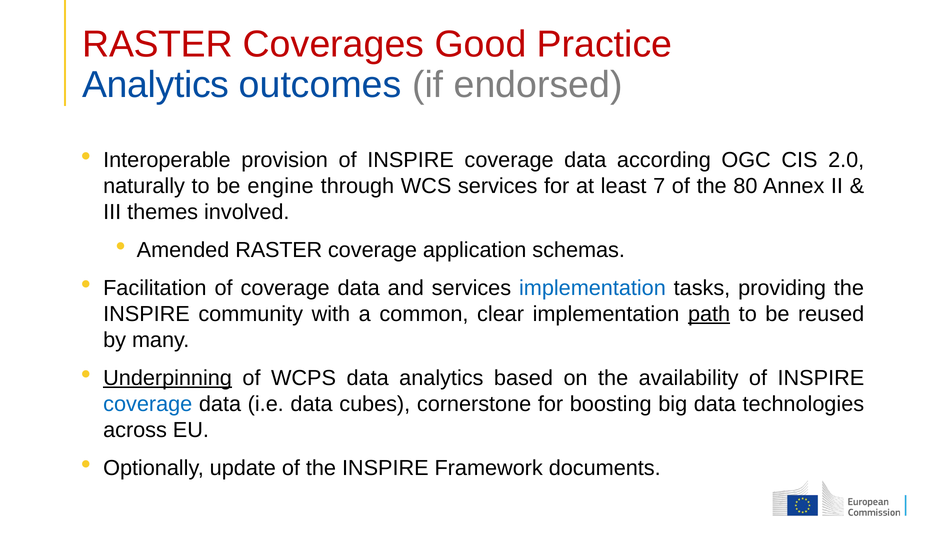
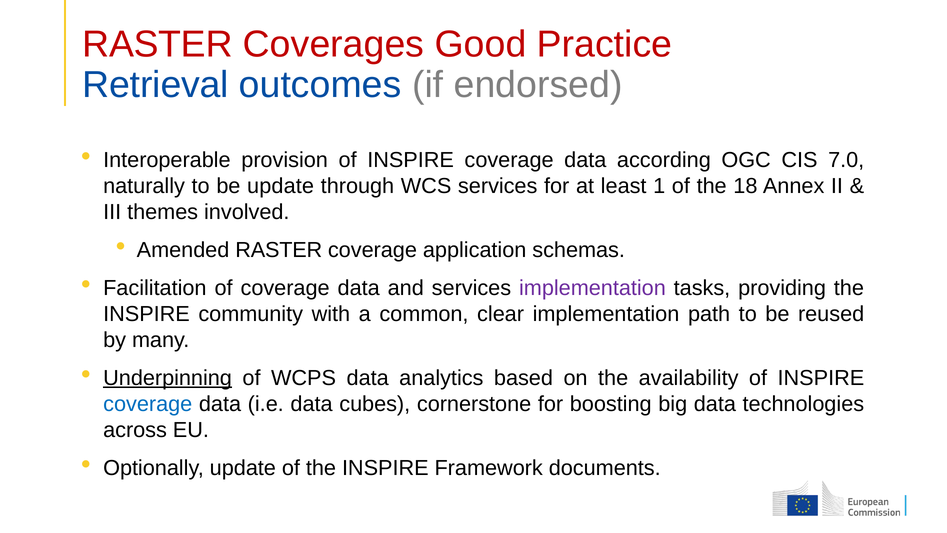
Analytics: Analytics -> Retrieval (156, 85)
2.0: 2.0 -> 7.0 (846, 160)
be engine: engine -> update (281, 186)
7: 7 -> 1 (659, 186)
80: 80 -> 18 (745, 186)
implementation colour: blue -> purple (592, 288)
path underline: present -> none (709, 314)
